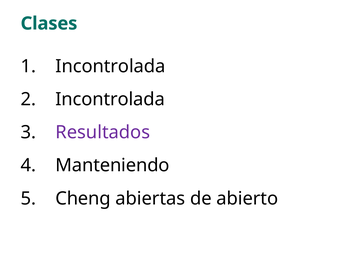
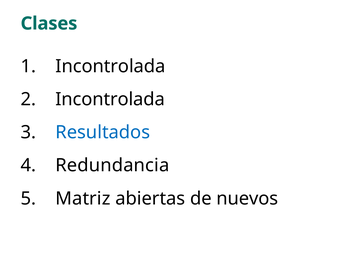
Resultados colour: purple -> blue (103, 132)
Manteniendo: Manteniendo -> Redundancia (112, 165)
Cheng: Cheng -> Matriz (83, 198)
abierto: abierto -> nuevos (247, 198)
